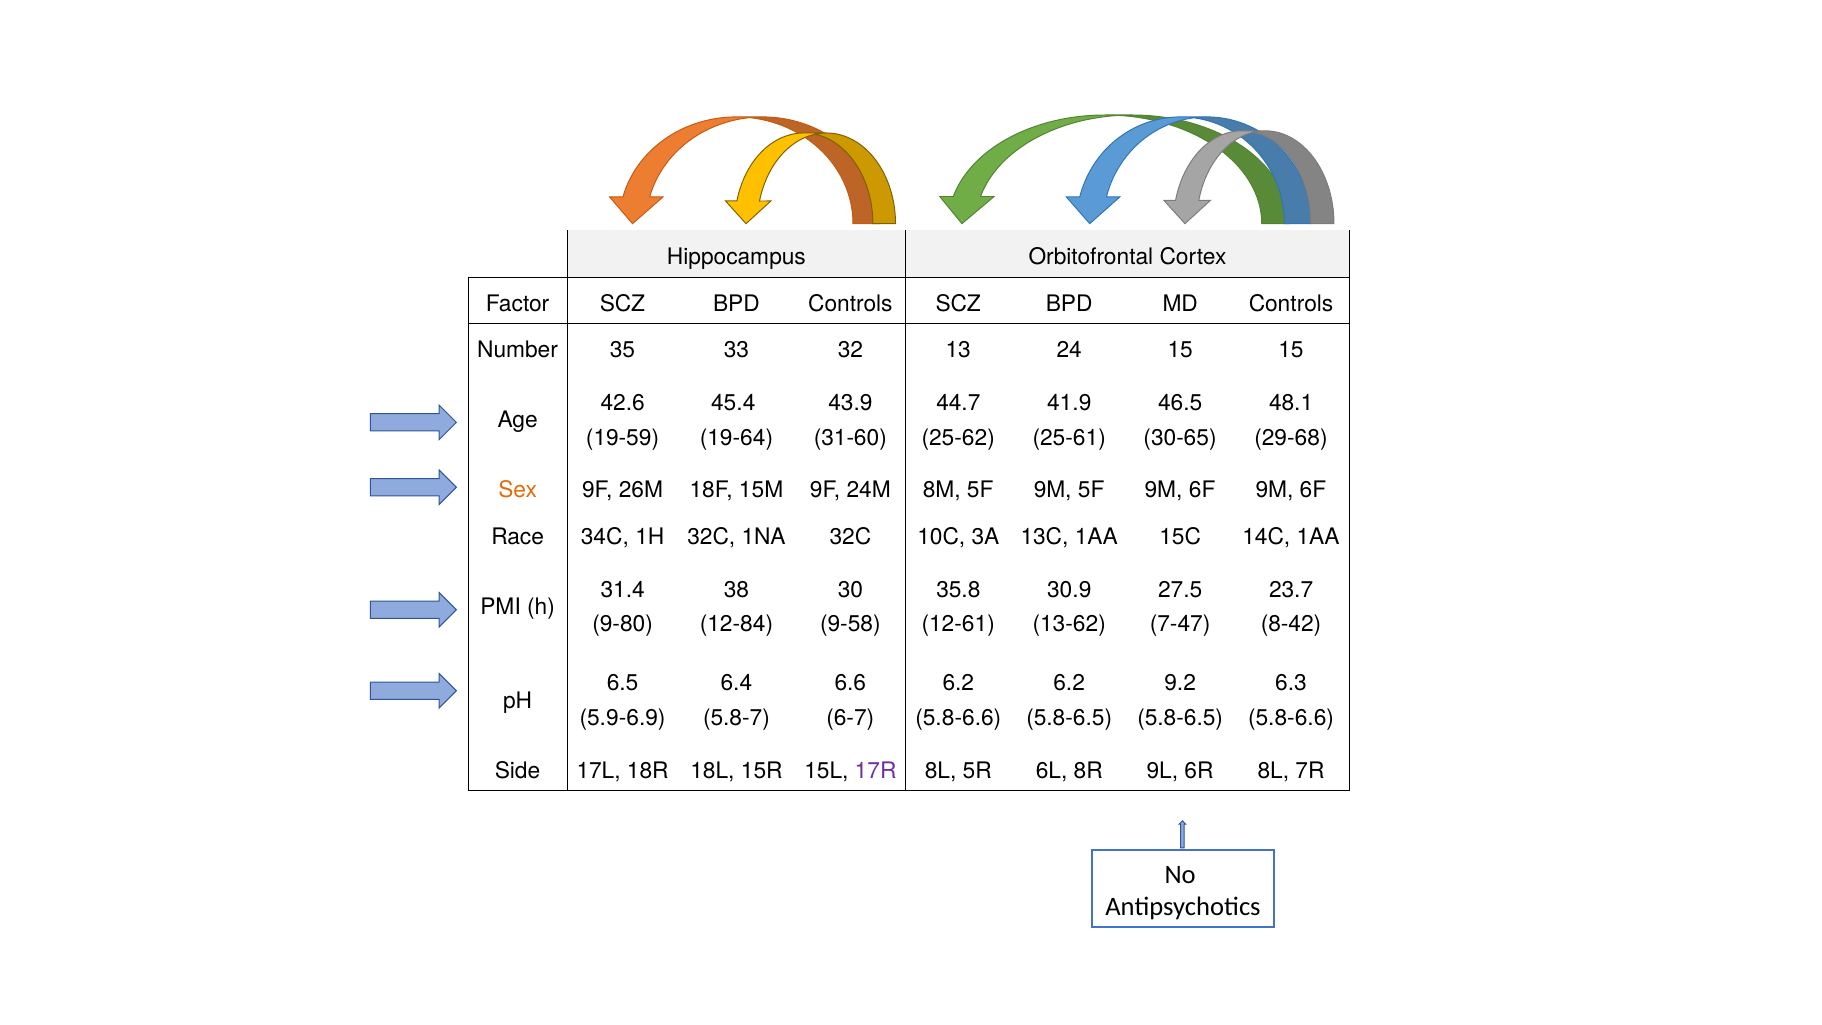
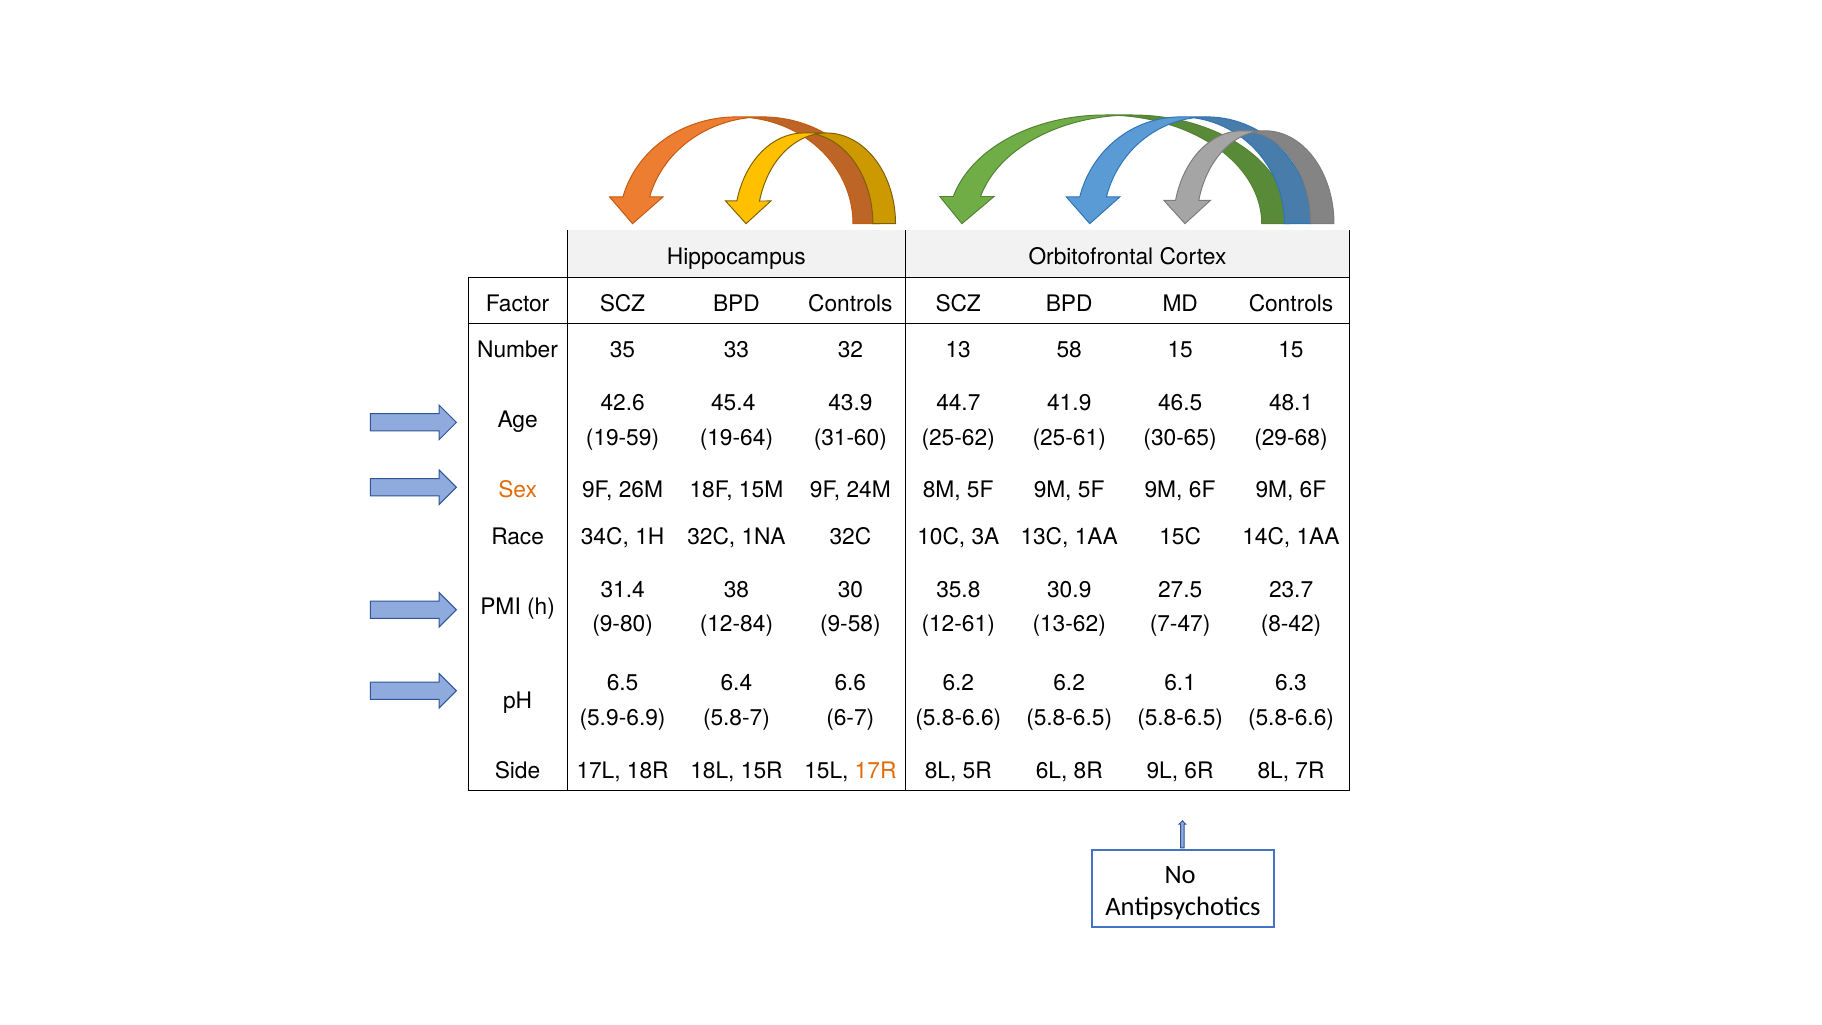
24: 24 -> 58 (1069, 350)
9.2: 9.2 -> 6.1 (1180, 683)
17R colour: purple -> orange (876, 771)
